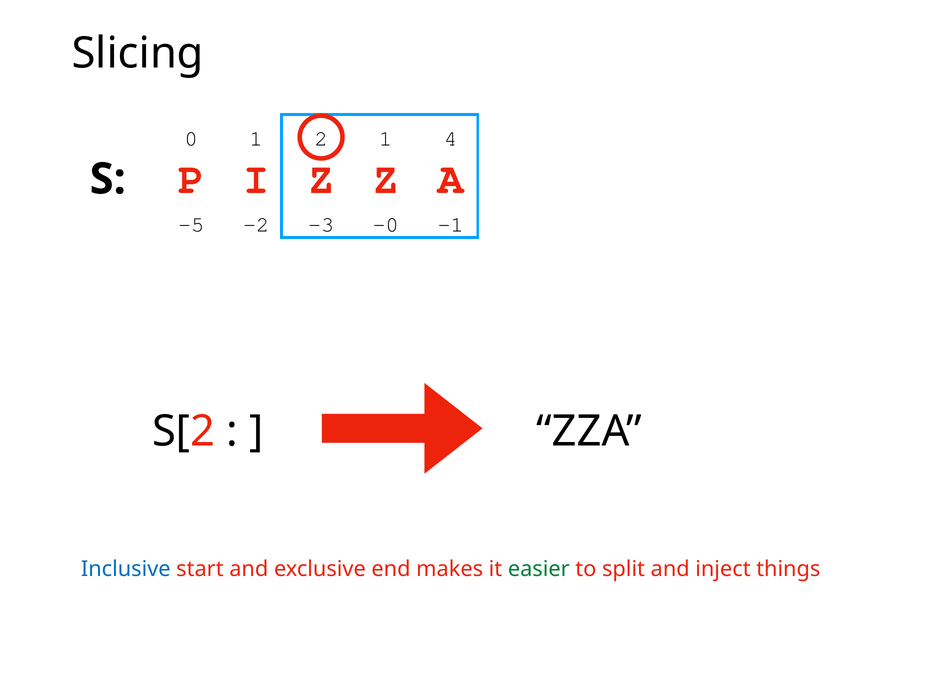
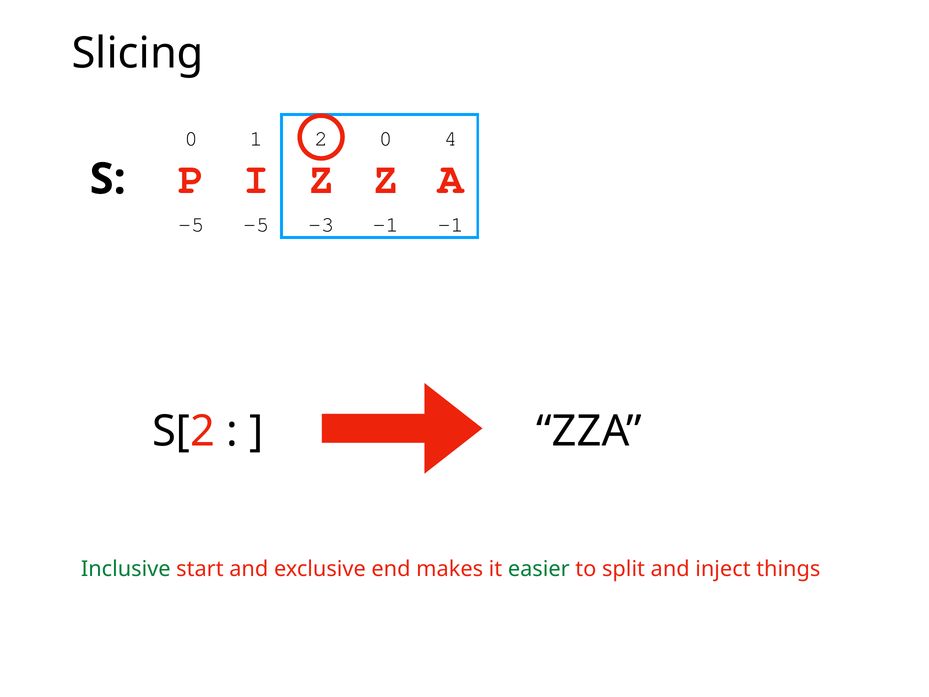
2 1: 1 -> 0 (386, 138)
-5 -2: -2 -> -5 (256, 225)
-3 -0: -0 -> -1 (386, 225)
Inclusive colour: blue -> green (126, 569)
